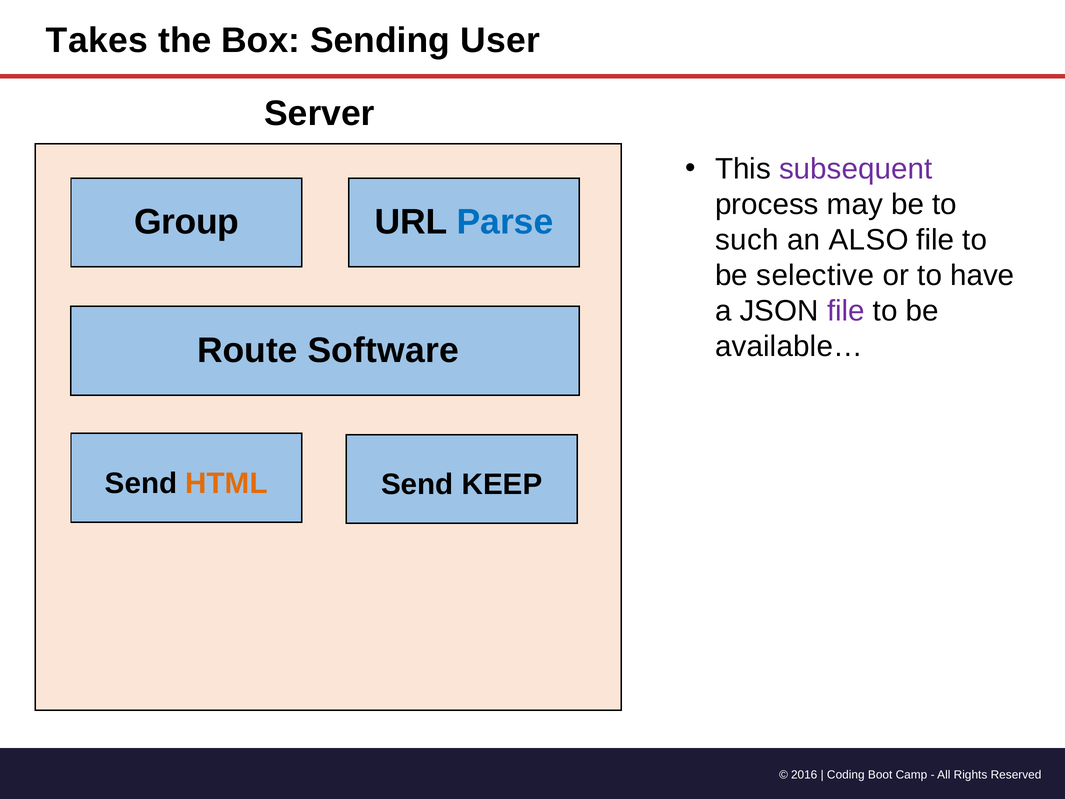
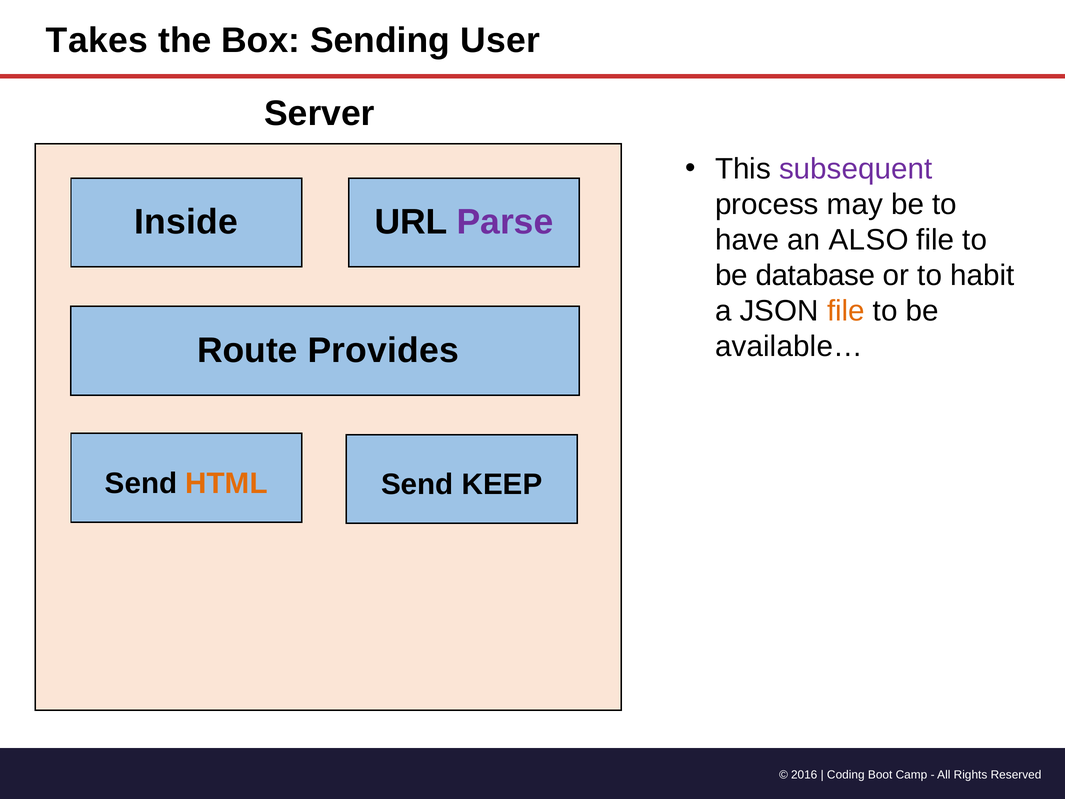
Group: Group -> Inside (186, 222)
Parse colour: blue -> purple (505, 222)
such: such -> have (747, 240)
selective: selective -> database (816, 275)
have: have -> habit (982, 275)
file colour: purple -> orange (846, 311)
Software: Software -> Provides (383, 350)
